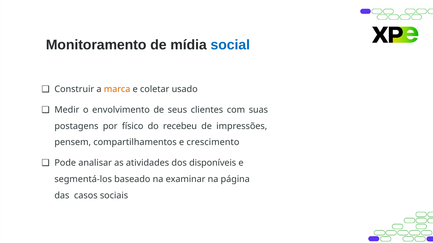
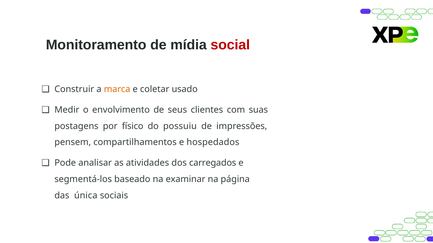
social colour: blue -> red (230, 45)
recebeu: recebeu -> possuiu (180, 126)
crescimento: crescimento -> hospedados (213, 143)
disponíveis: disponíveis -> carregados (213, 163)
casos: casos -> única (86, 196)
